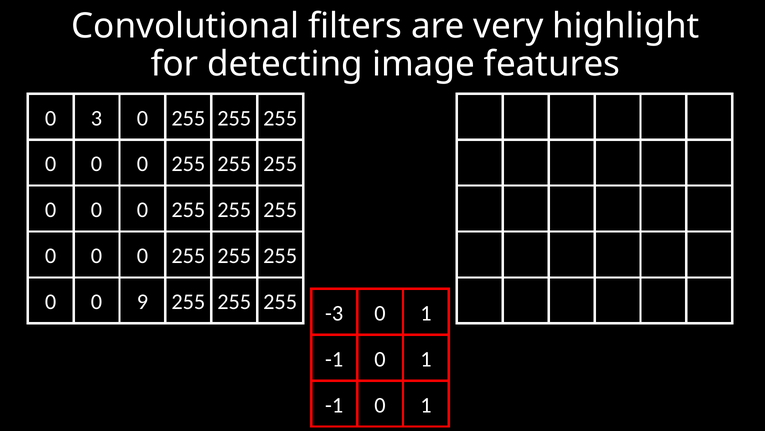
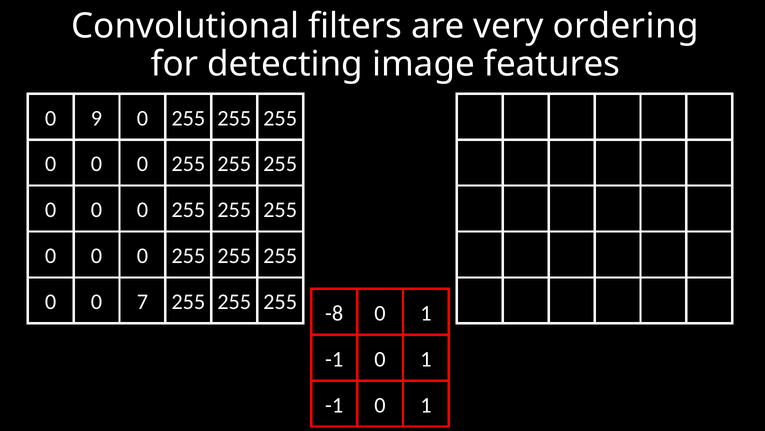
highlight: highlight -> ordering (626, 26)
3: 3 -> 9 (97, 118)
9: 9 -> 7 (142, 302)
-3: -3 -> -8 (334, 313)
